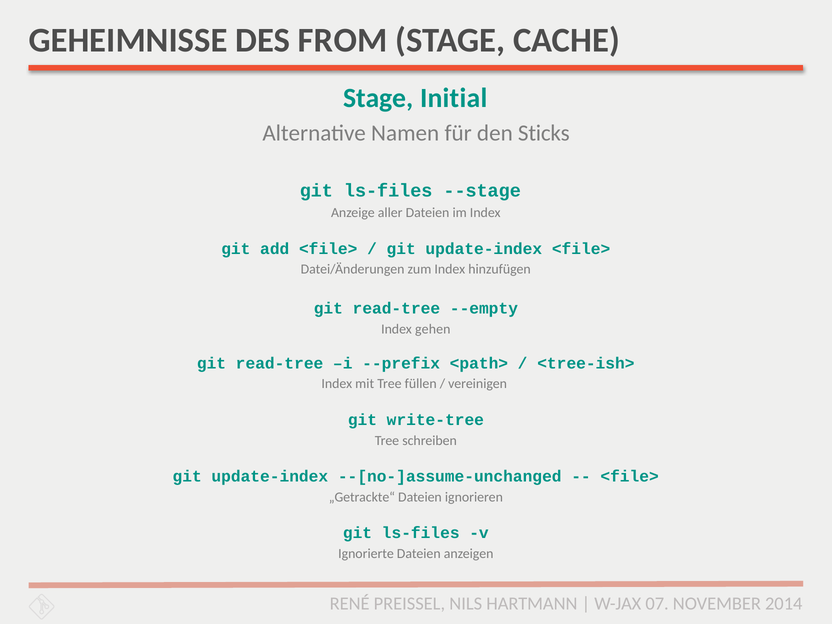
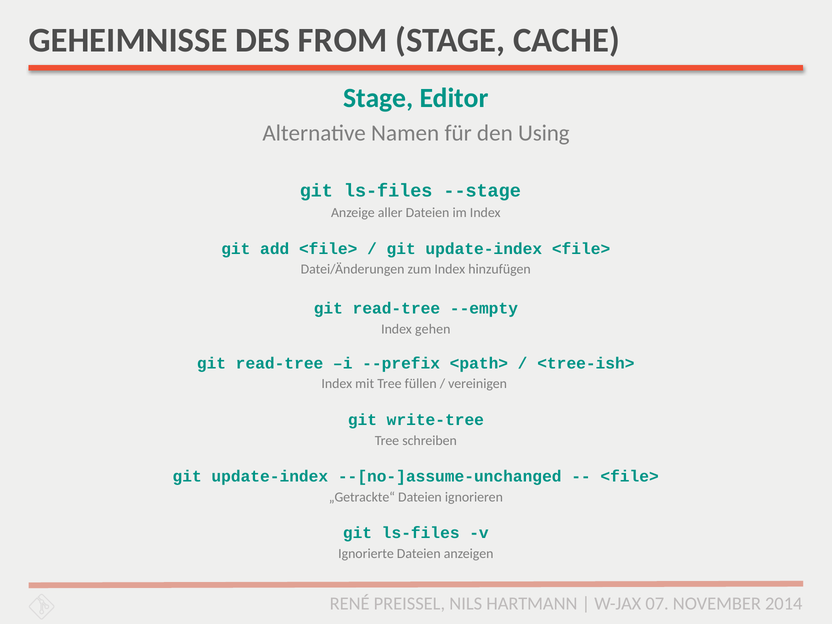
Initial: Initial -> Editor (454, 98)
Sticks: Sticks -> Using (544, 133)
